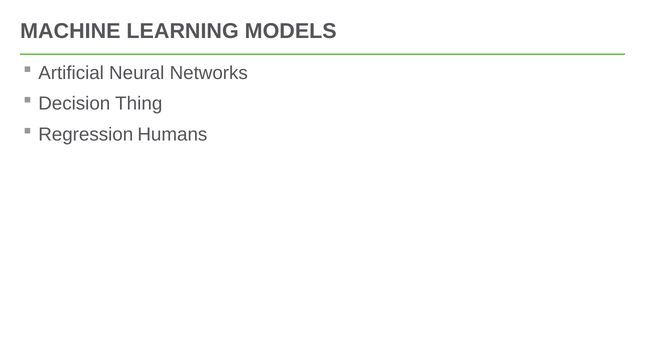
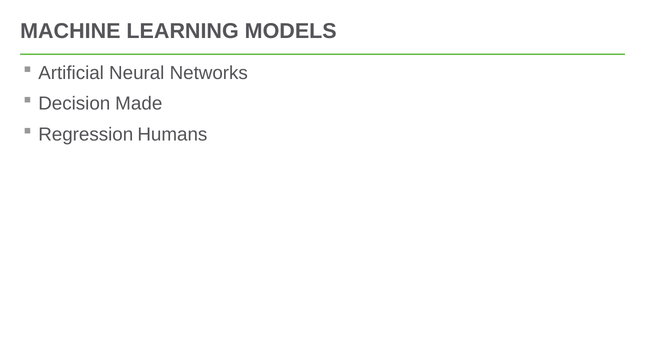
Thing: Thing -> Made (139, 104)
